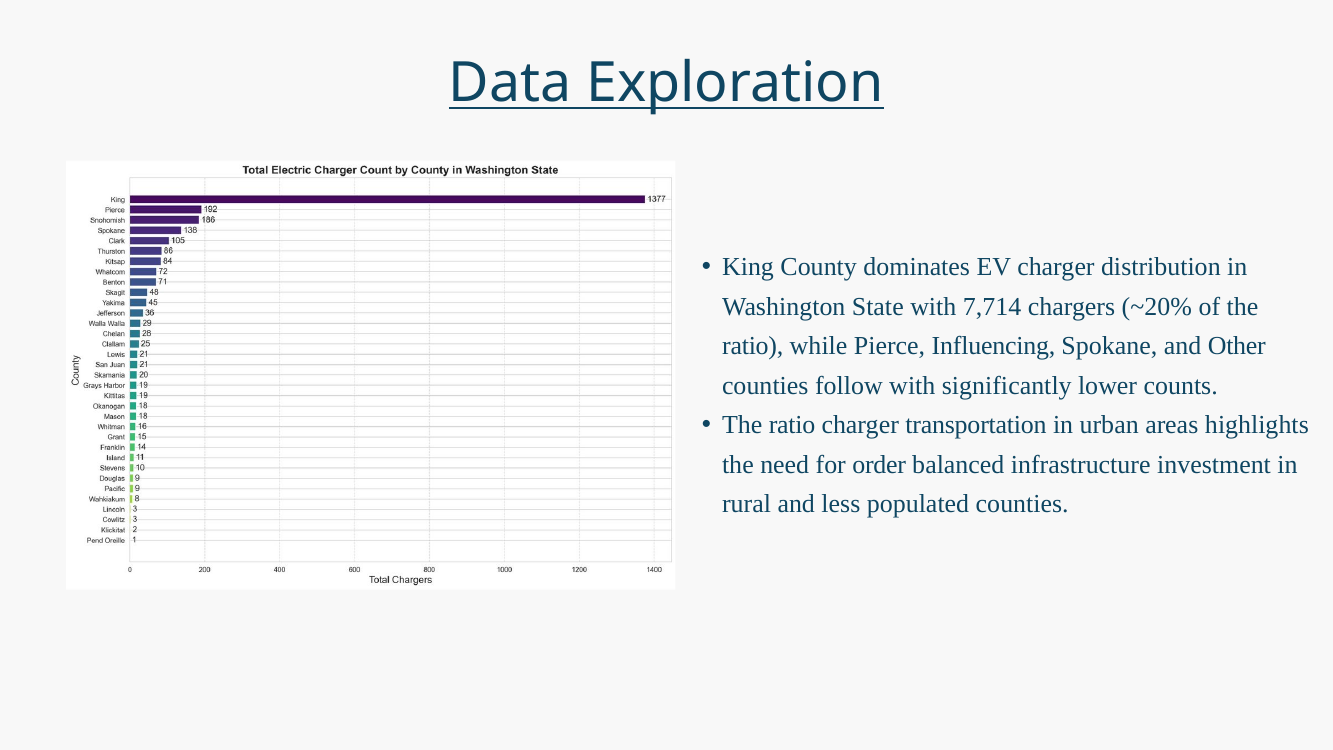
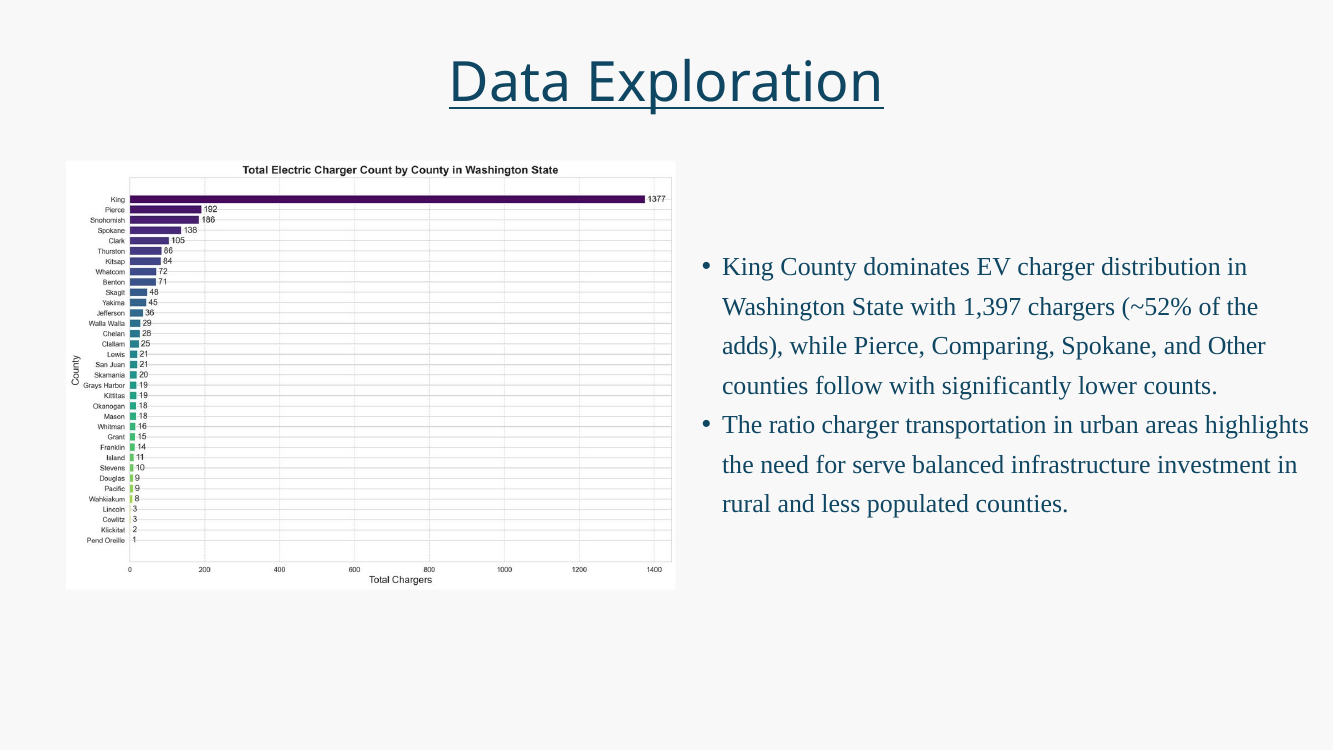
7,714: 7,714 -> 1,397 (992, 307)
~20%: ~20% -> ~52% (1157, 307)
ratio: ratio -> adds (753, 346)
Influencing: Influencing -> Comparing (993, 346)
order: order -> serve (879, 465)
